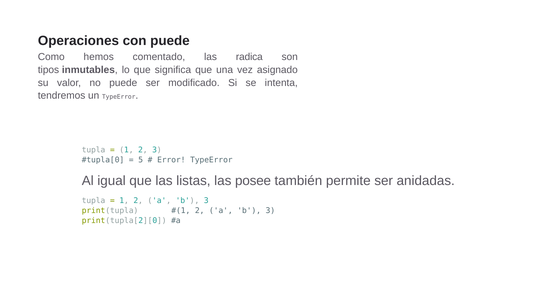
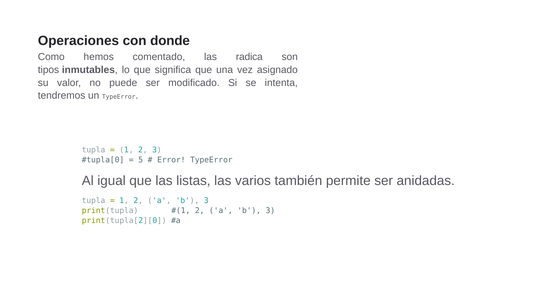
con puede: puede -> donde (170, 41)
posee: posee -> varios (253, 181)
